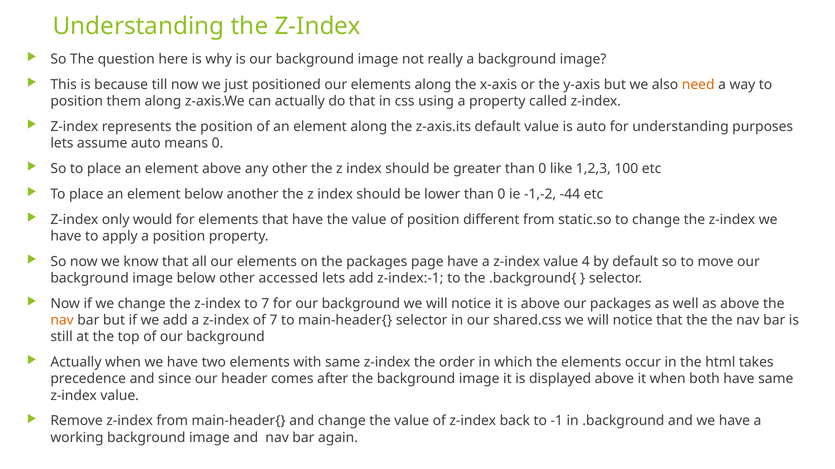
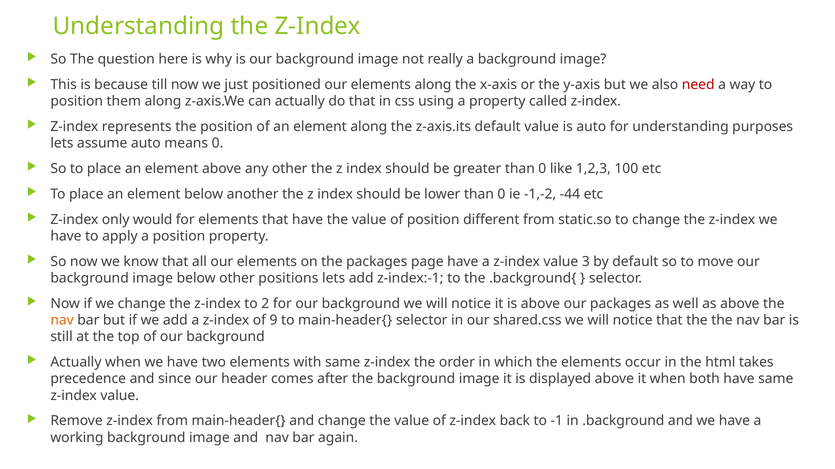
need colour: orange -> red (698, 85)
4: 4 -> 3 (586, 262)
accessed: accessed -> positions (288, 279)
to 7: 7 -> 2 (265, 304)
of 7: 7 -> 9 (274, 321)
